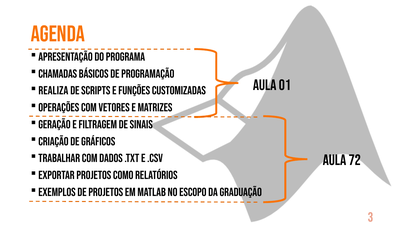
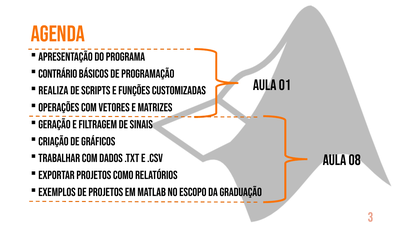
Chamadas: Chamadas -> Contrário (58, 74)
72: 72 -> 08 (355, 160)
